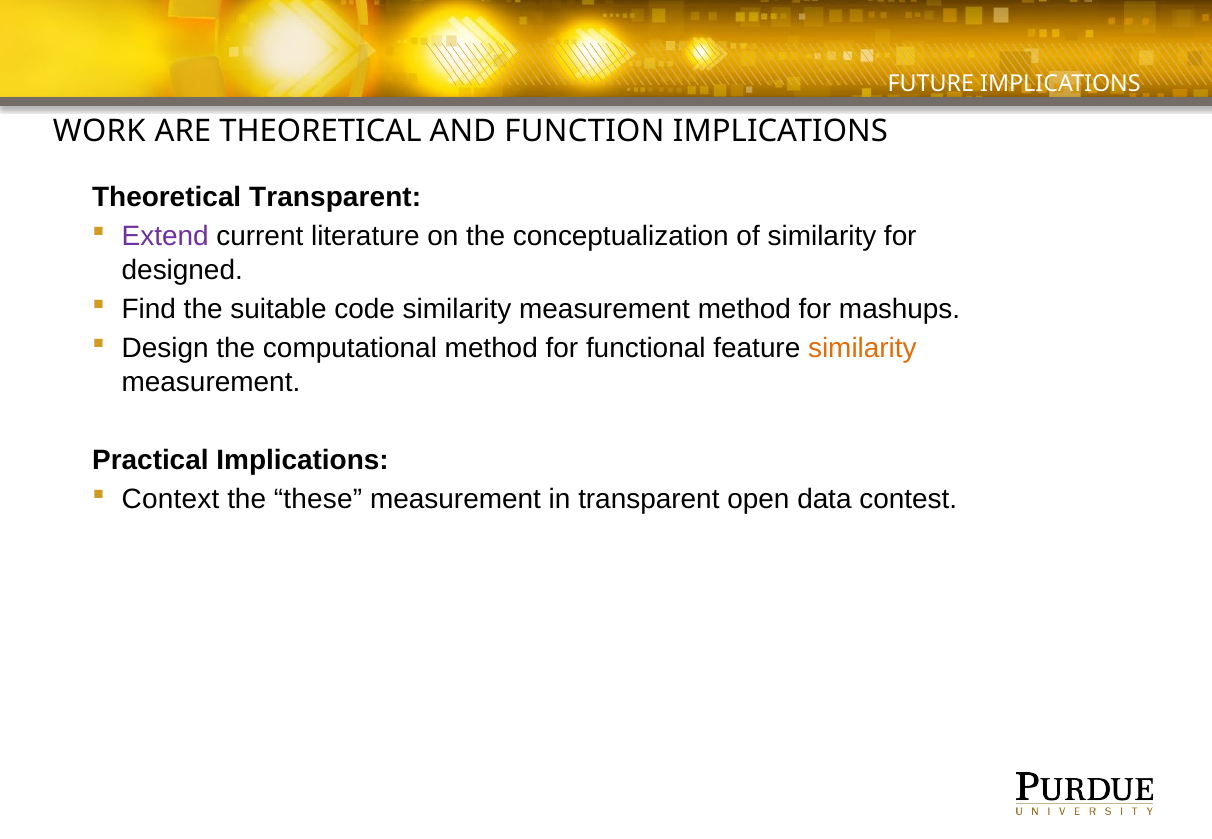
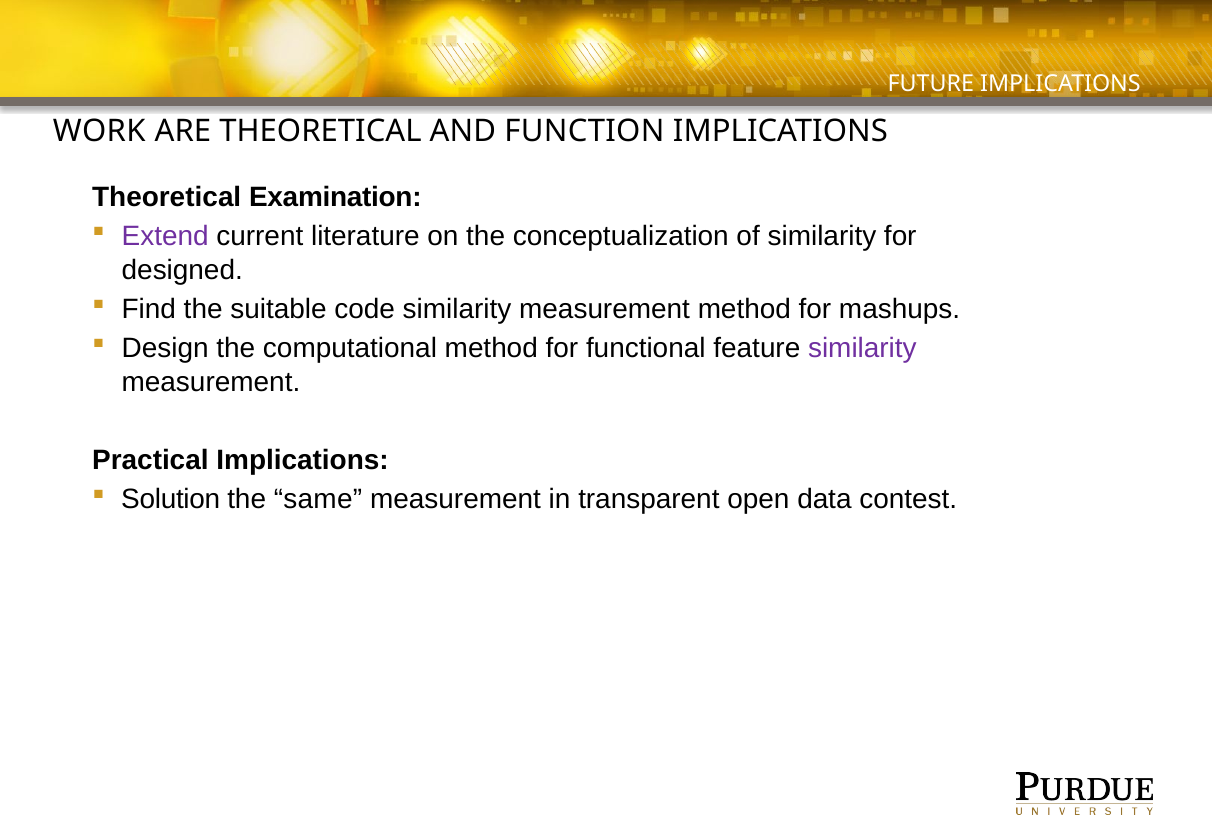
Theoretical Transparent: Transparent -> Examination (335, 198)
similarity colour: orange -> purple (862, 349)
Context: Context -> Solution (171, 500)
these: these -> same (318, 500)
